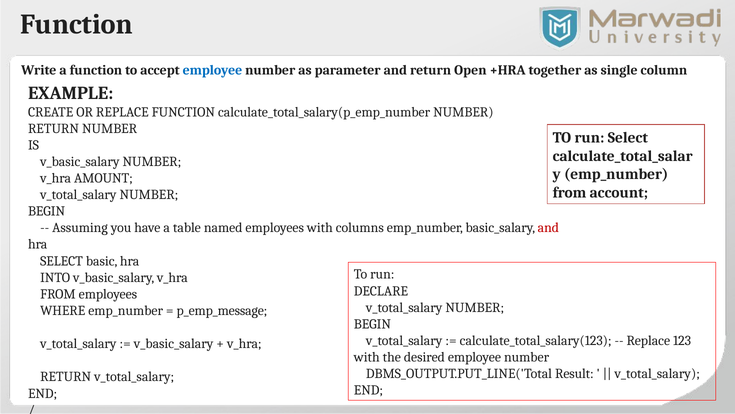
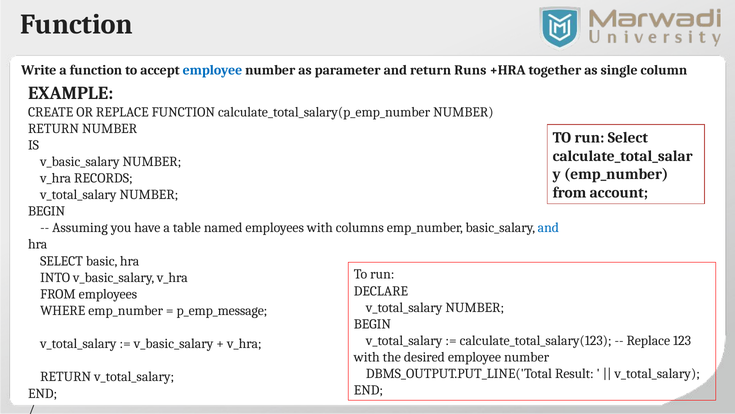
Open: Open -> Runs (470, 70)
AMOUNT: AMOUNT -> RECORDS (103, 178)
and colour: red -> blue (548, 228)
